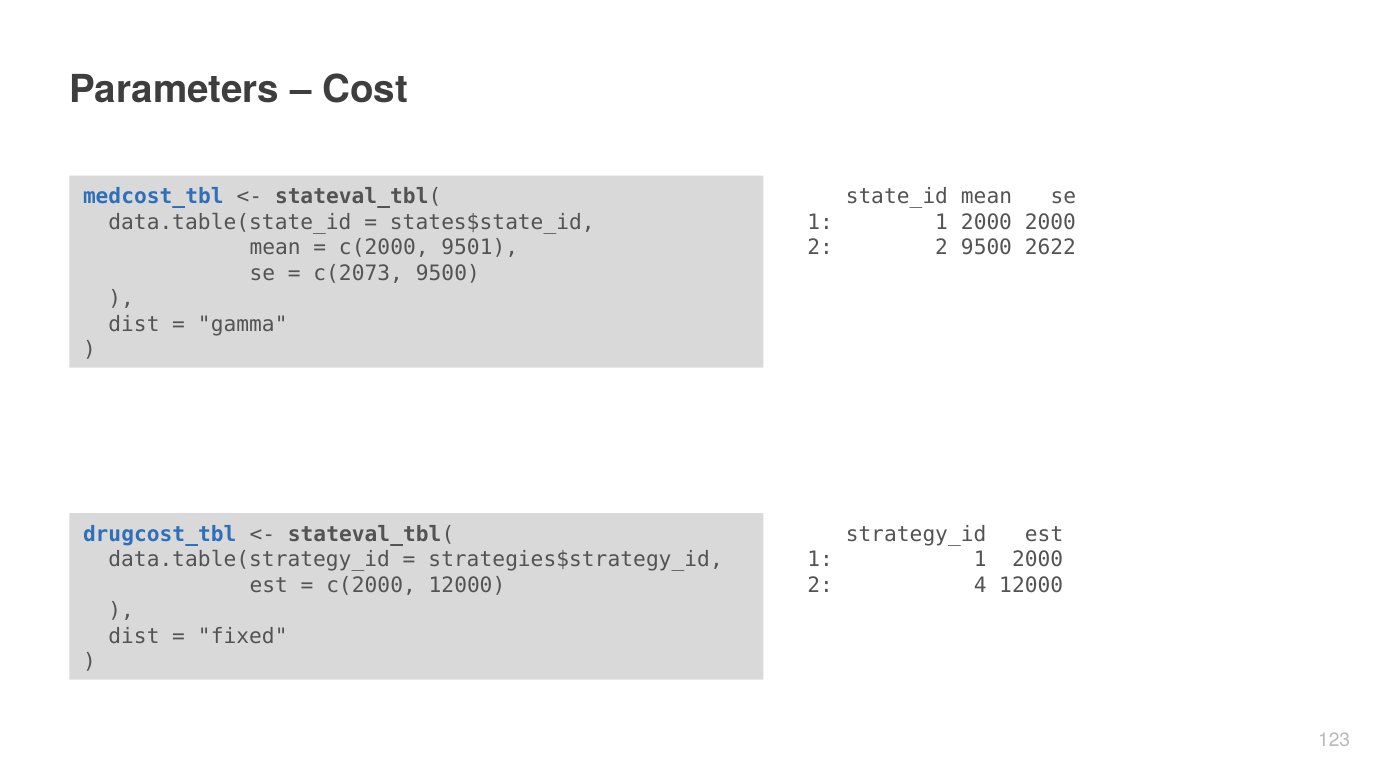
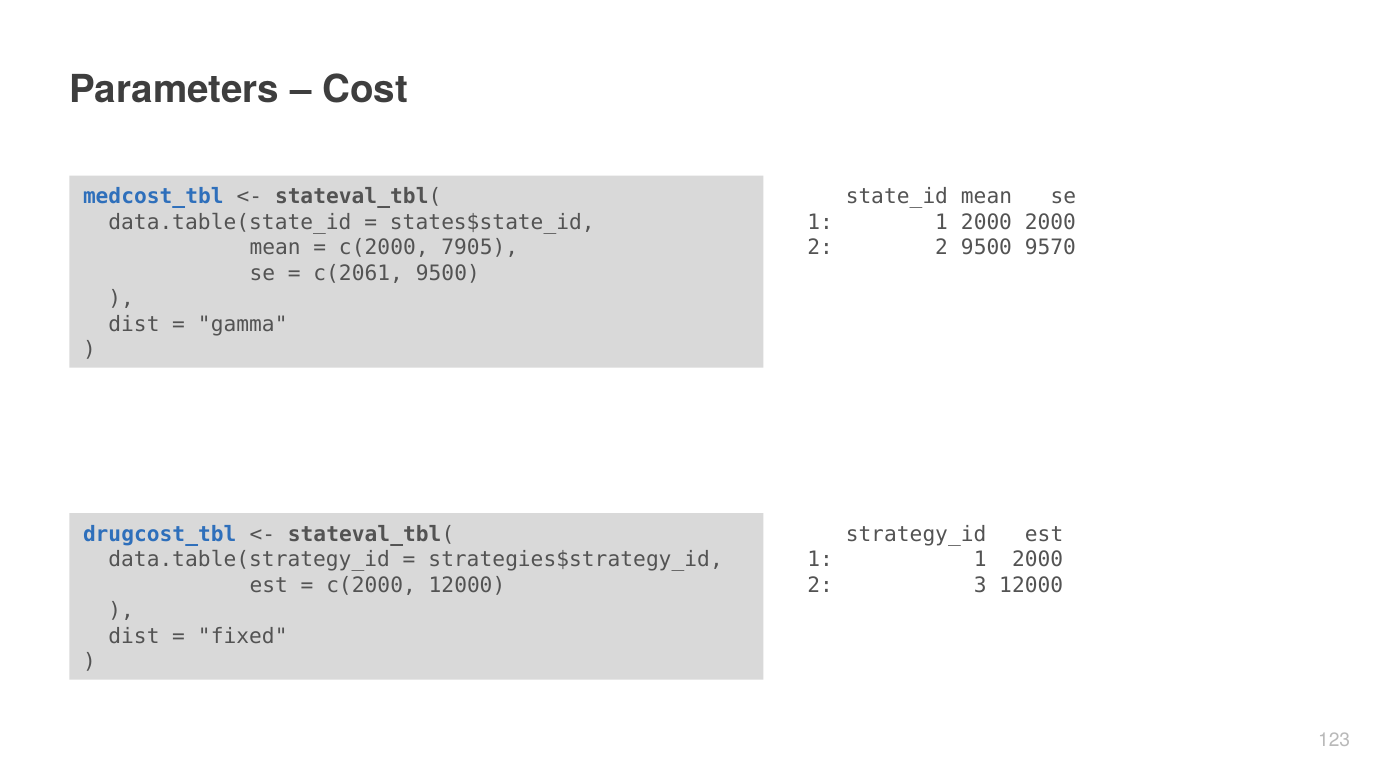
9501: 9501 -> 7905 (480, 248)
2622: 2622 -> 9570 (1050, 248)
c(2073: c(2073 -> c(2061 (358, 273)
4: 4 -> 3 (980, 585)
